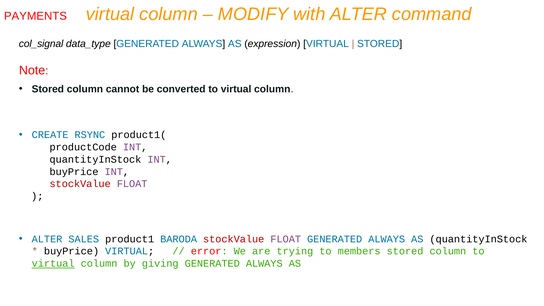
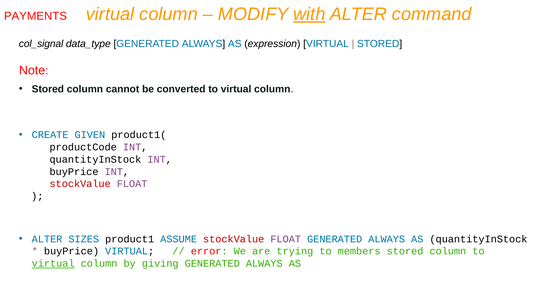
with underline: none -> present (309, 14)
RSYNC: RSYNC -> GIVEN (90, 135)
SALES: SALES -> SIZES (84, 239)
BARODA: BARODA -> ASSUME (179, 239)
